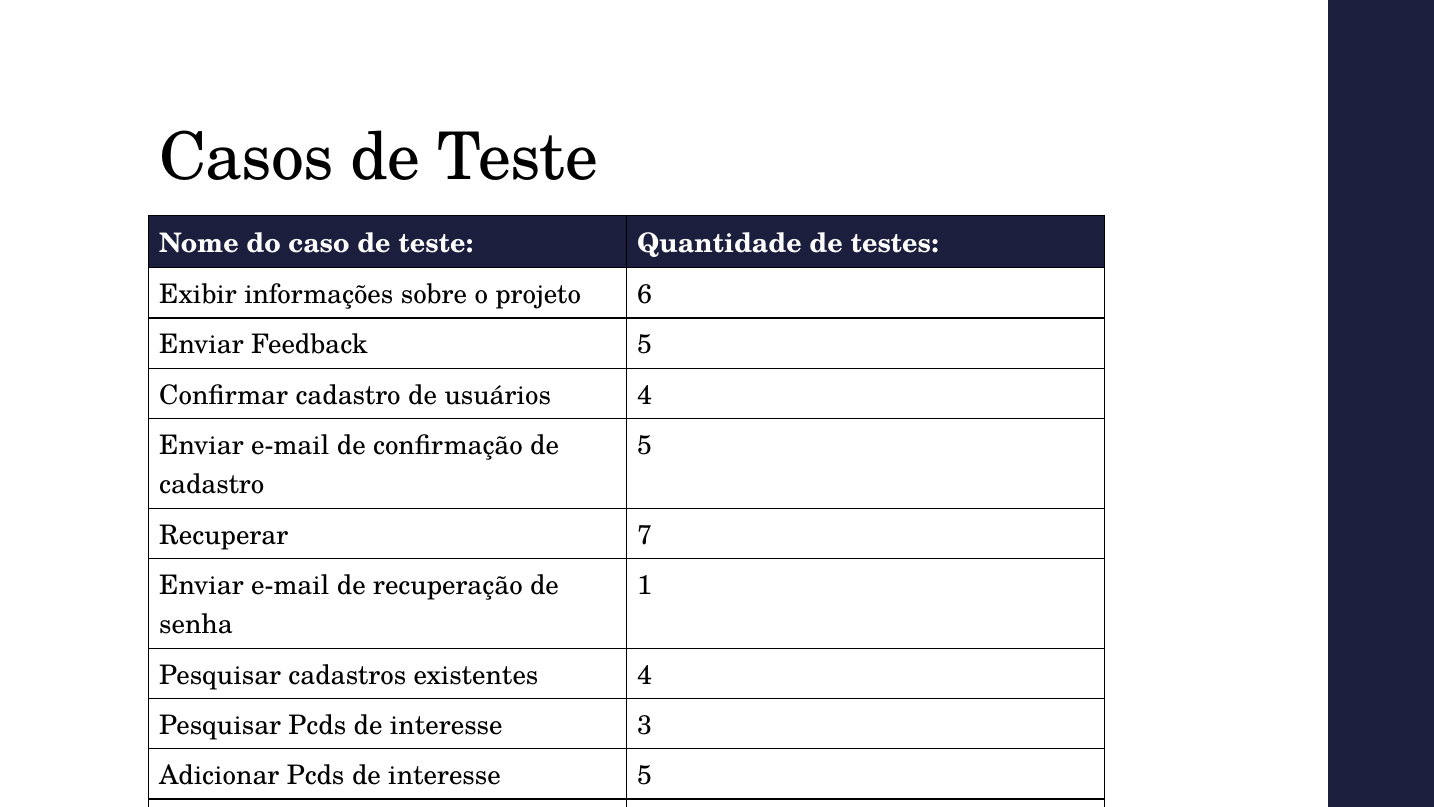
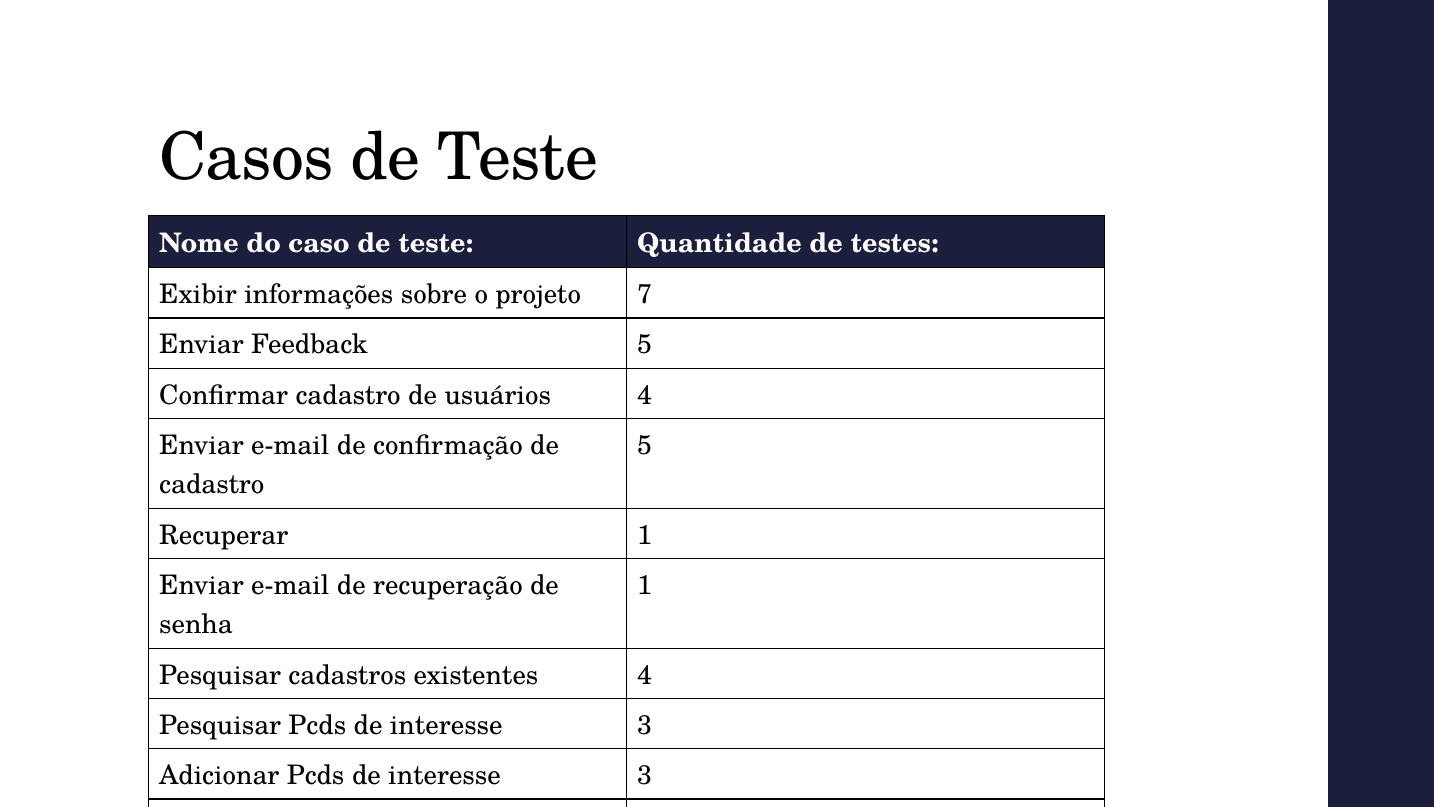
6: 6 -> 7 (645, 294)
Recuperar 7: 7 -> 1 (645, 535)
5: 5 -> 3 (645, 775)
